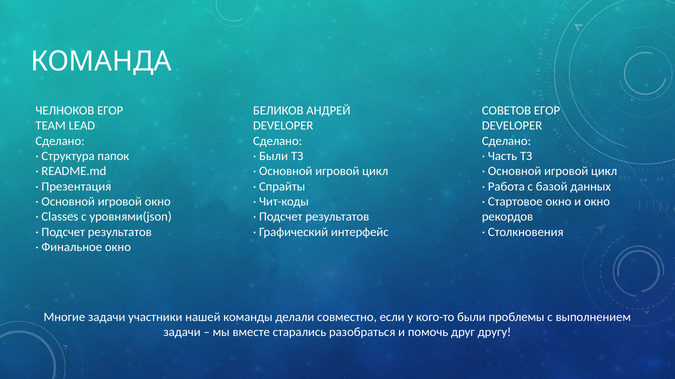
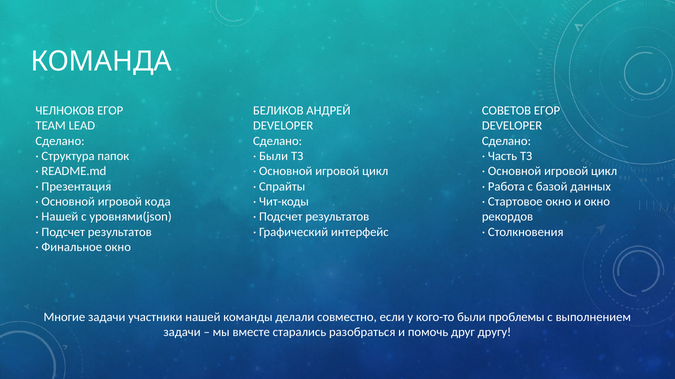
игровой окно: окно -> кода (158, 202)
Classes: Classes -> Нашей (60, 217)
